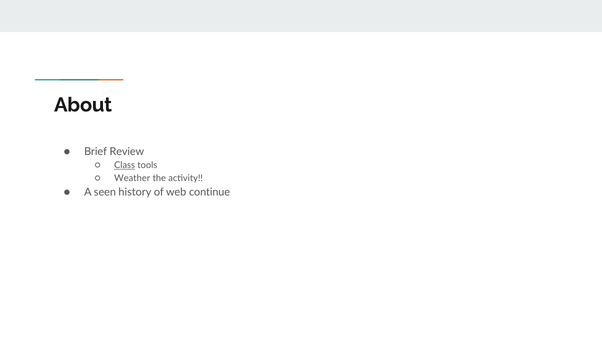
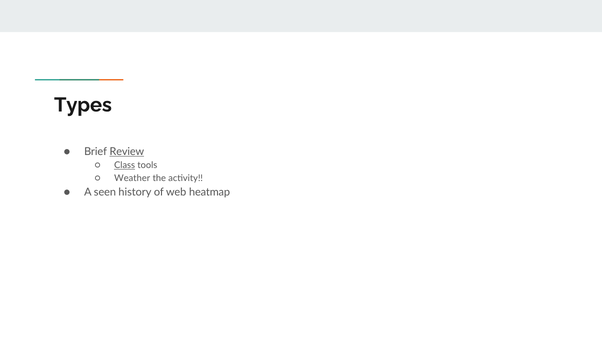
About: About -> Types (83, 105)
Review underline: none -> present (127, 152)
continue: continue -> heatmap (210, 193)
